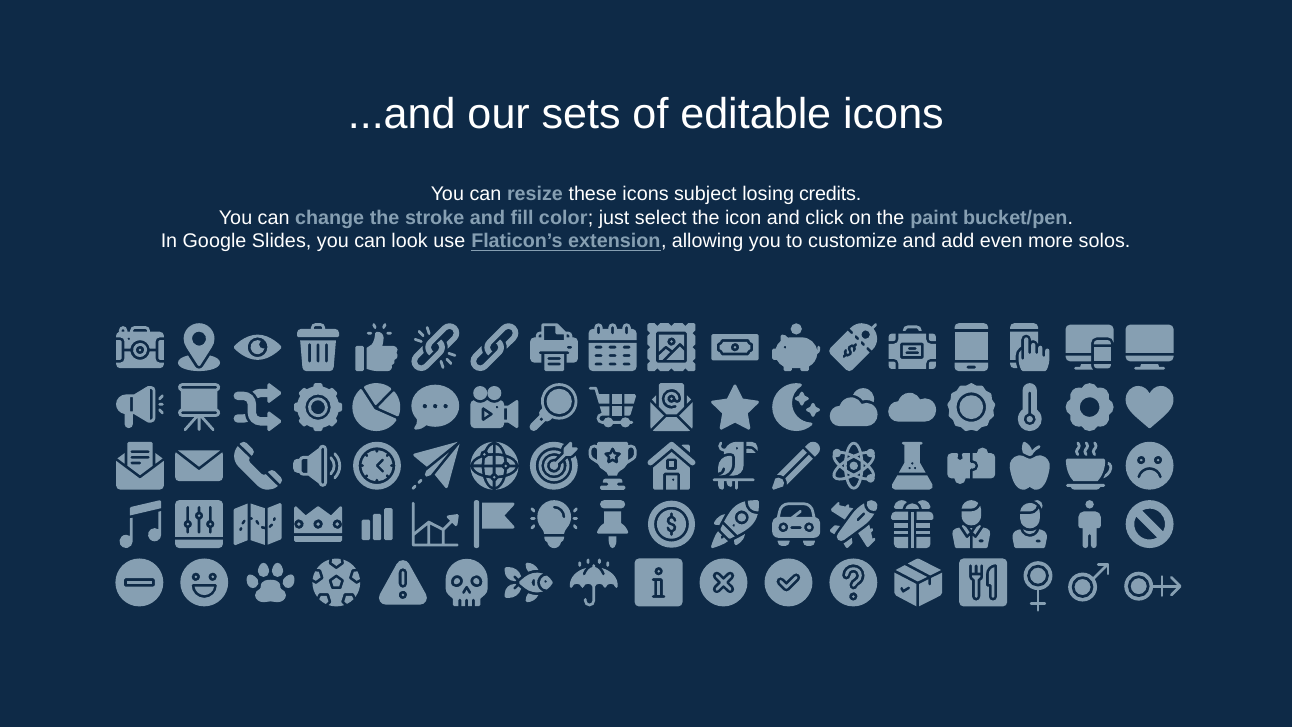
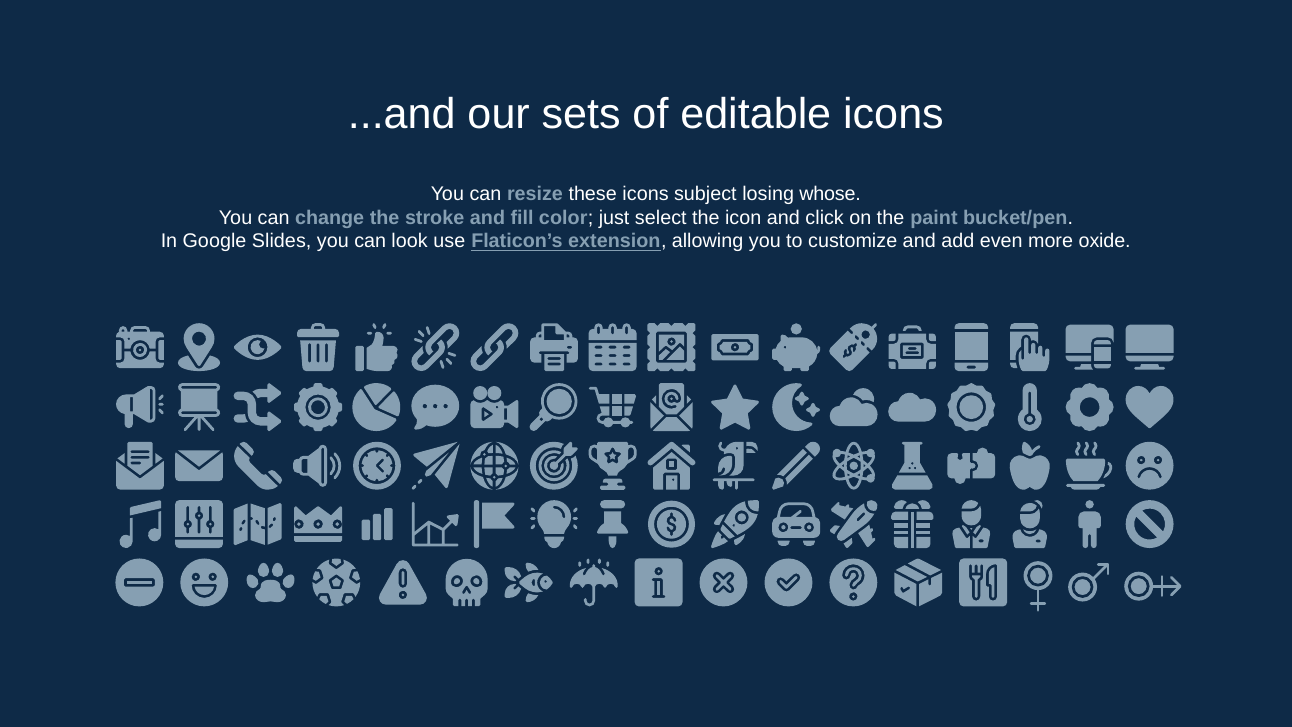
credits: credits -> whose (830, 194)
solos: solos -> oxide (1105, 241)
